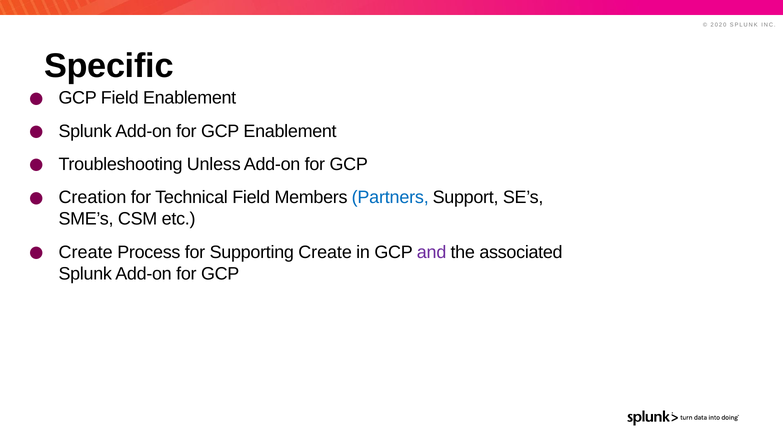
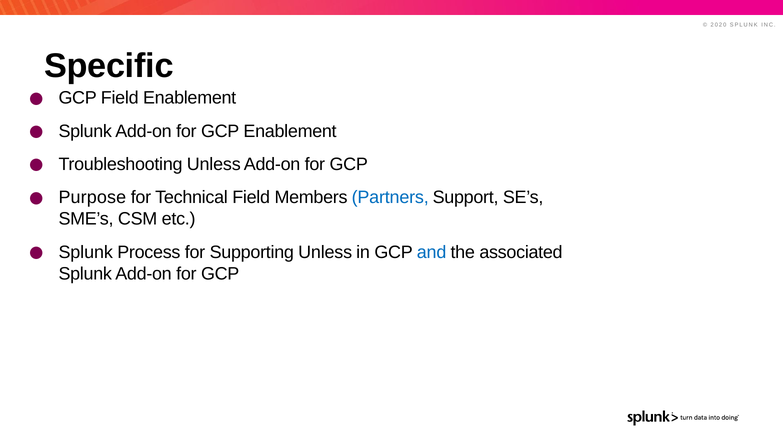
Creation: Creation -> Purpose (92, 198)
Create: Create -> Splunk (86, 252)
Supporting Create: Create -> Unless (325, 252)
and colour: purple -> blue (432, 252)
